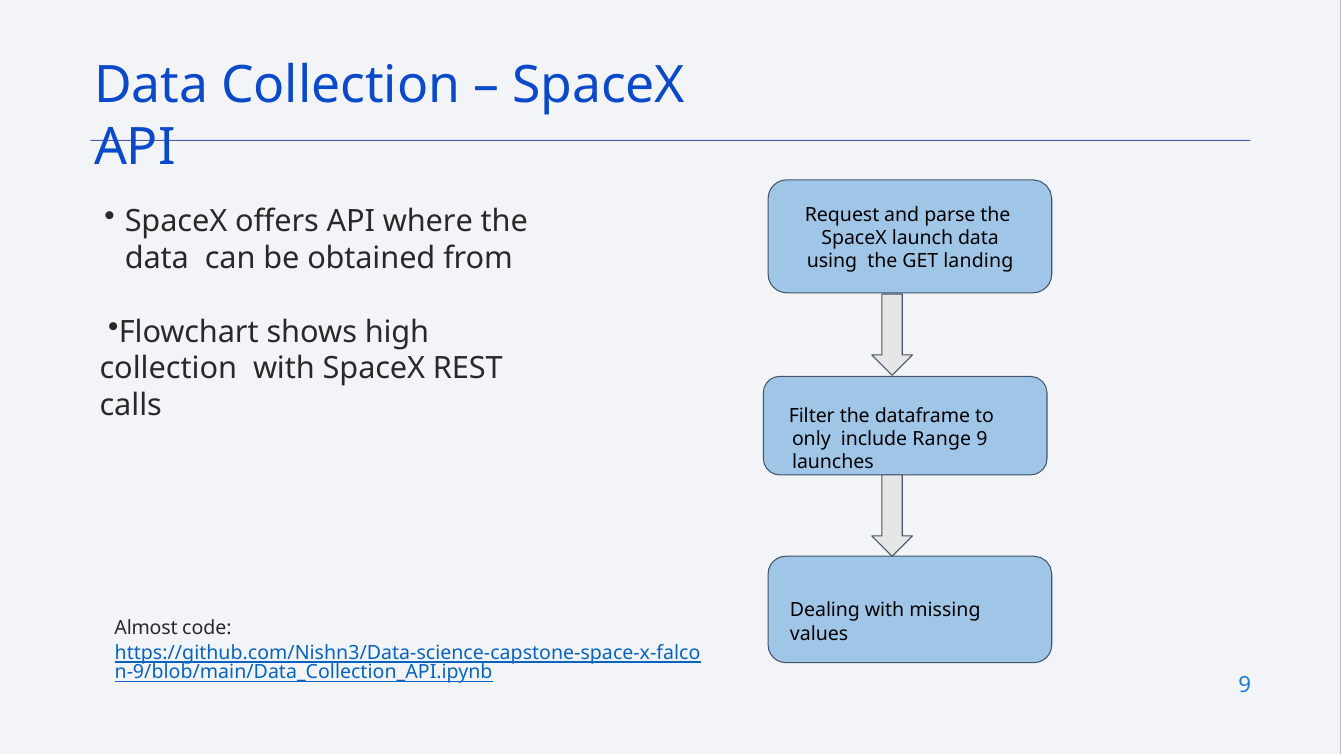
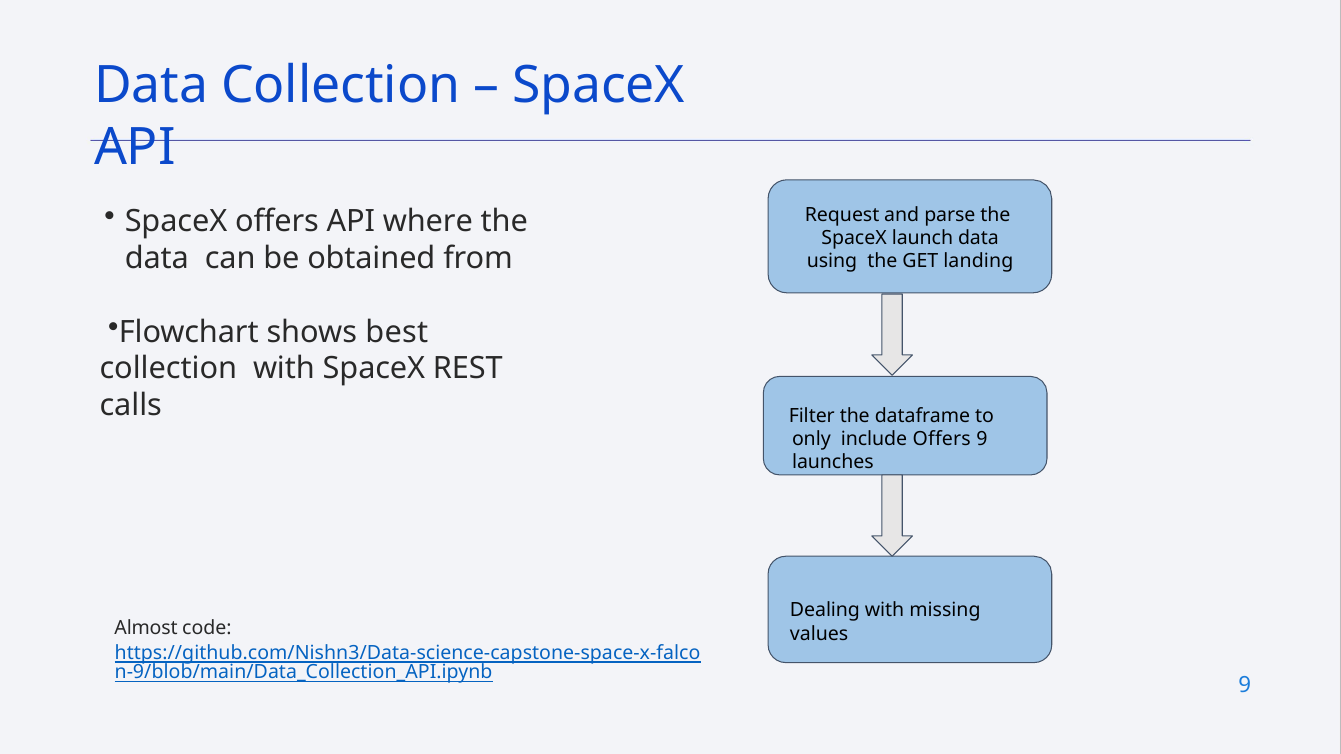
high: high -> best (397, 332)
include Range: Range -> Offers (942, 439)
